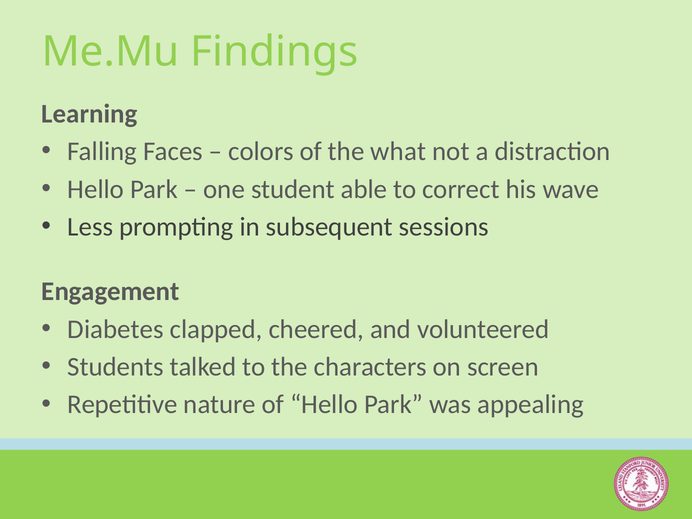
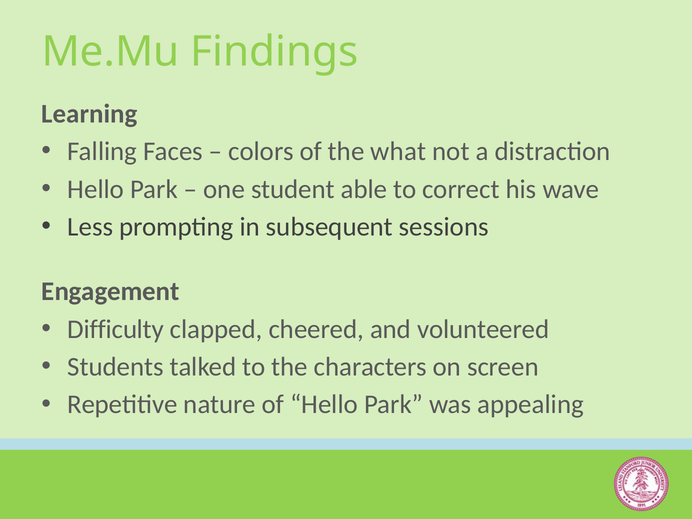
Diabetes: Diabetes -> Difficulty (116, 329)
